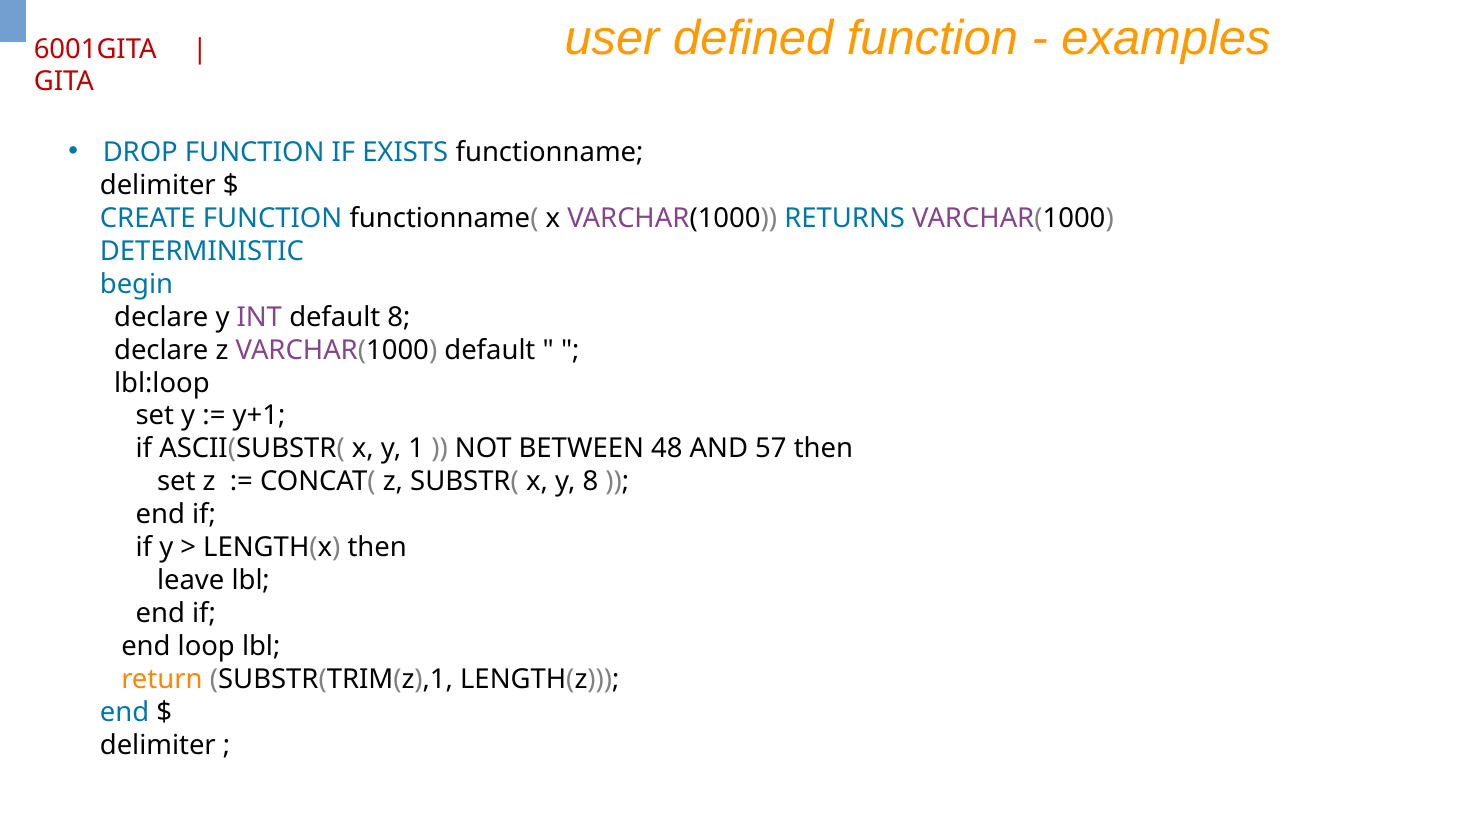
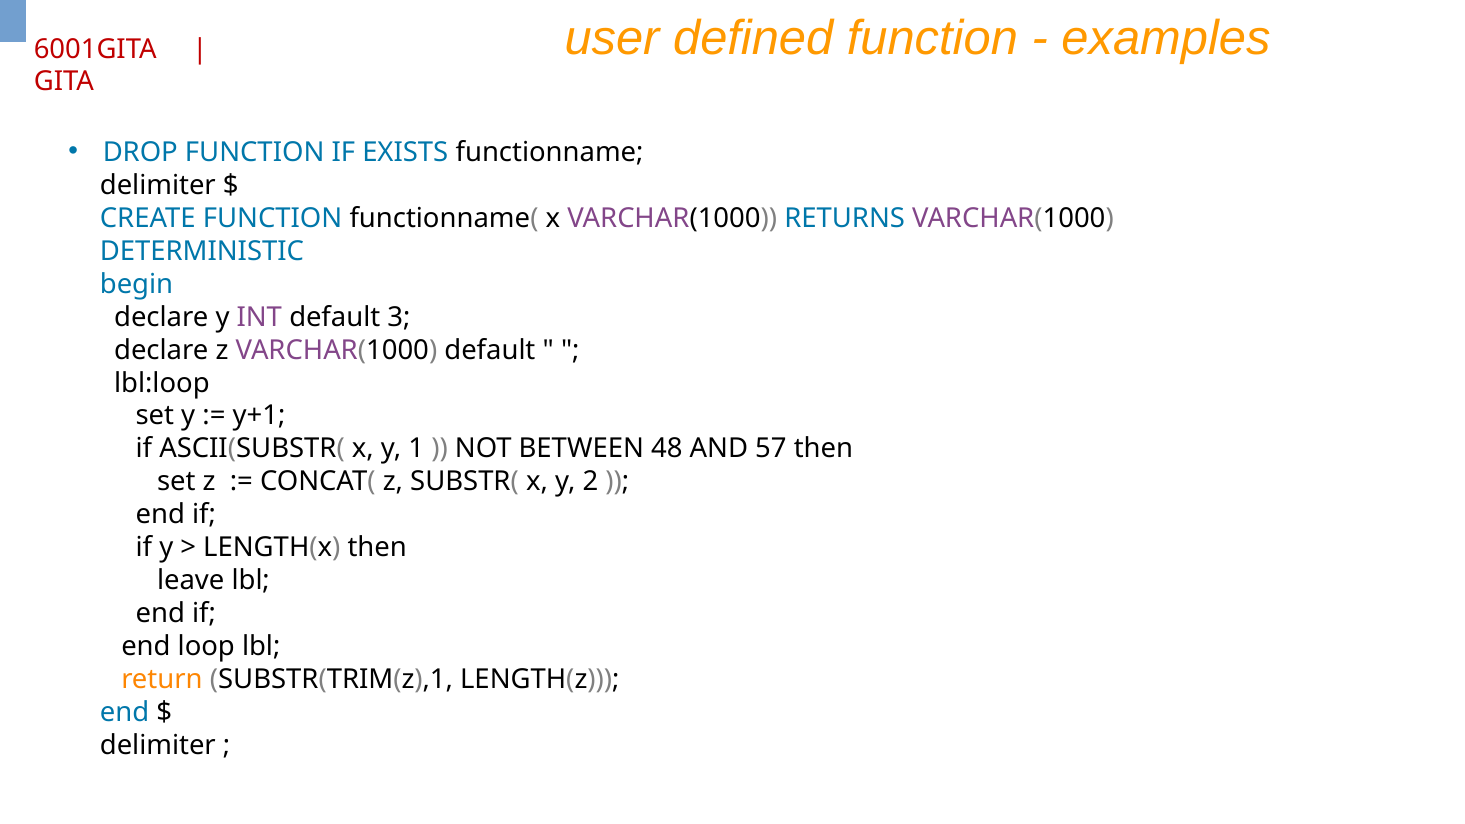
default 8: 8 -> 3 (399, 317)
y 8: 8 -> 2 (590, 482)
